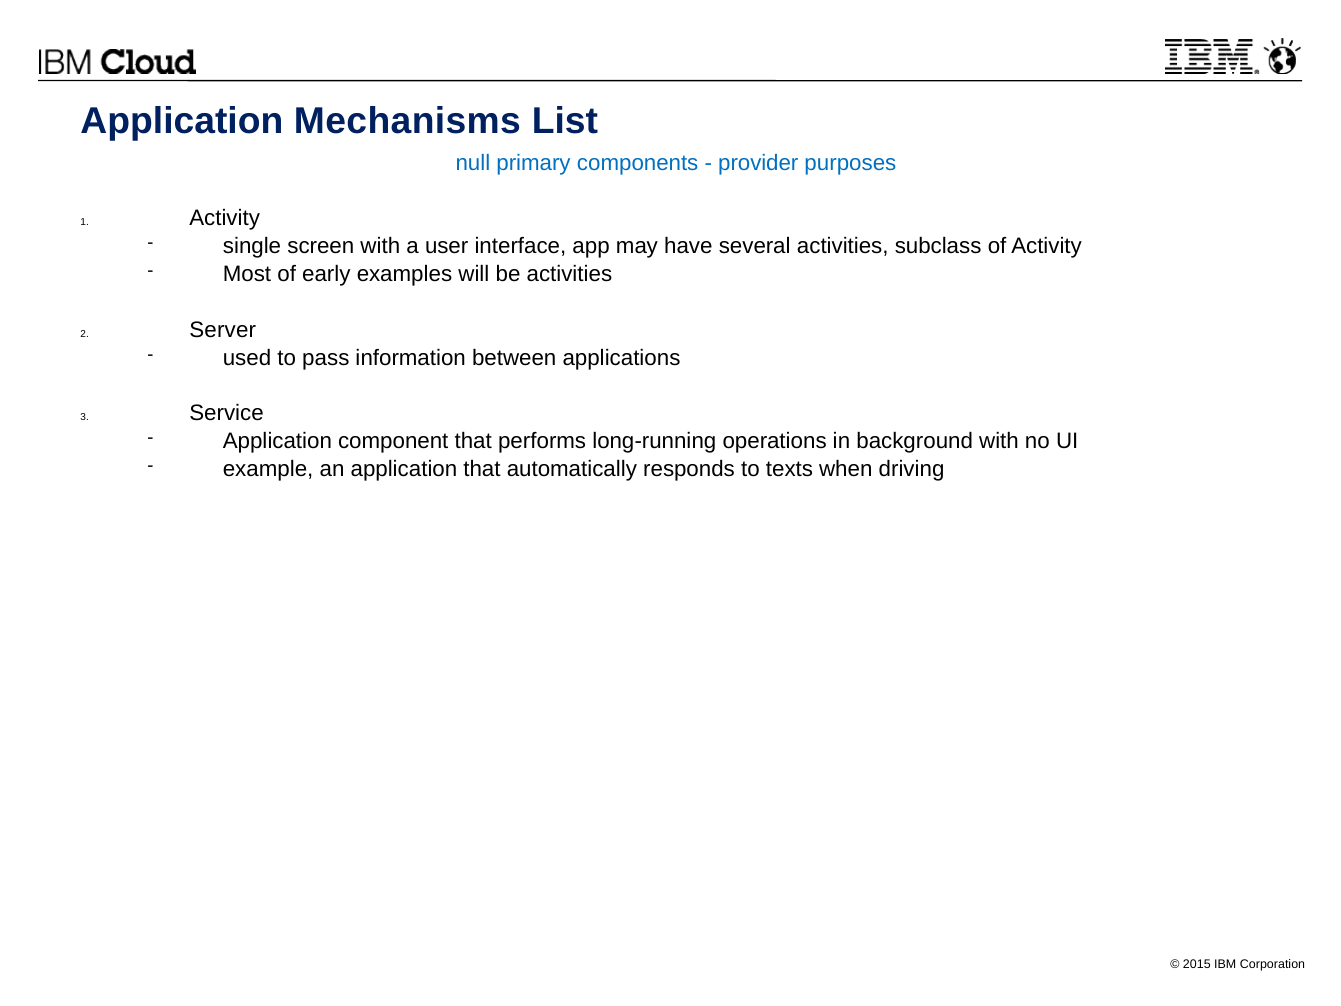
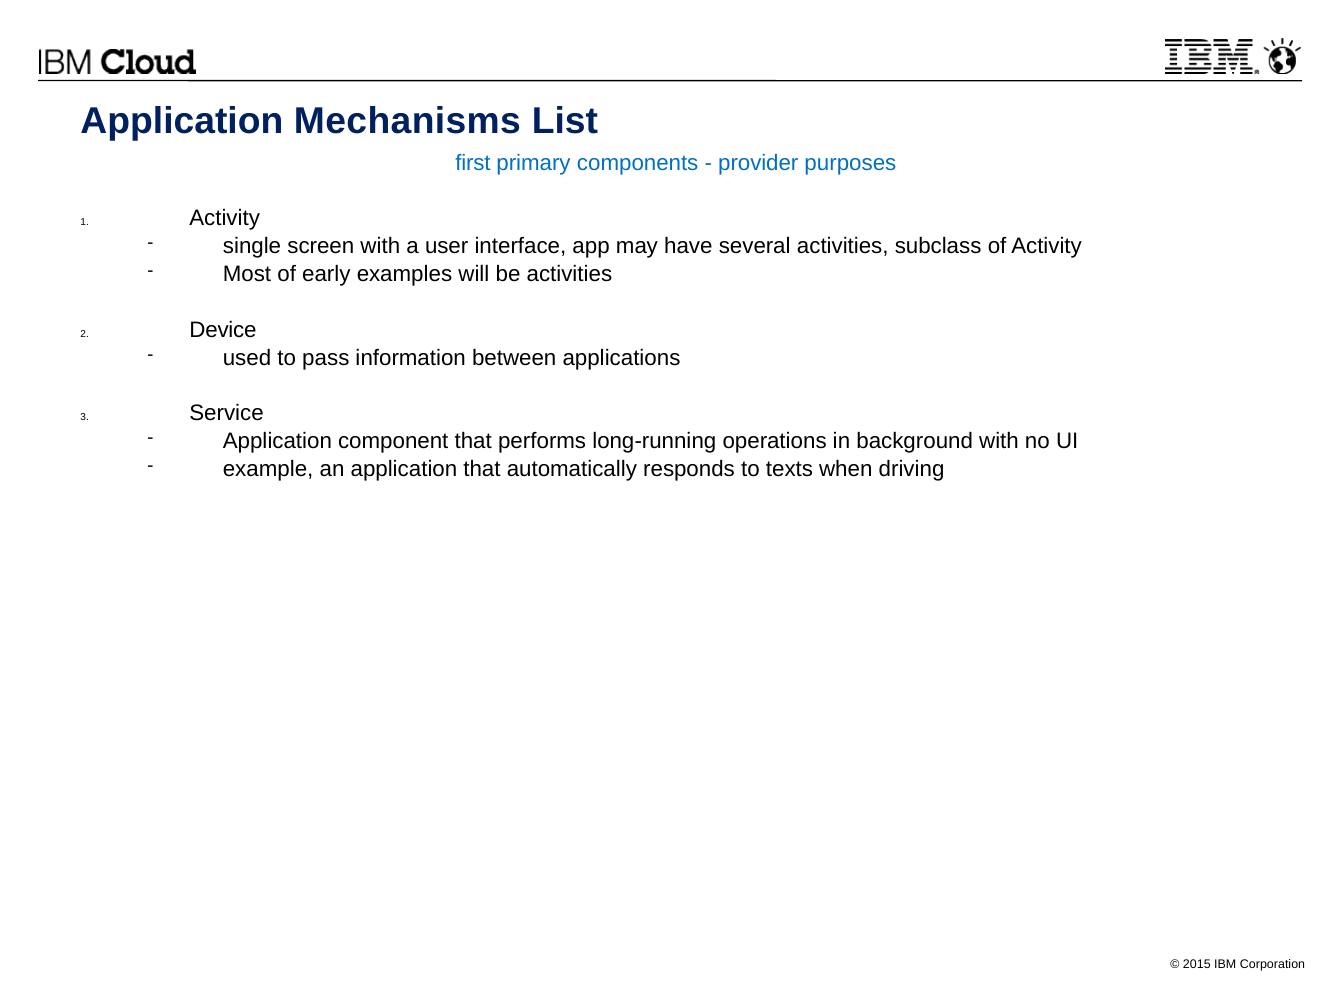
null: null -> first (473, 163)
Server: Server -> Device (223, 330)
